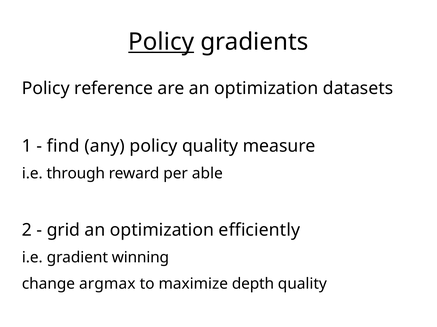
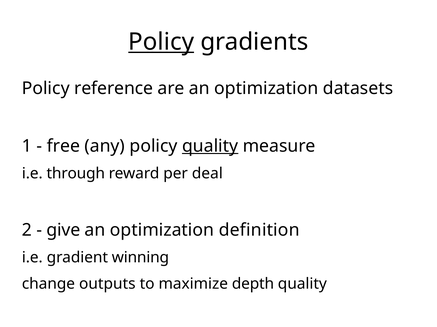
find: find -> free (63, 146)
quality underline: none -> present (210, 146)
able: able -> deal (207, 174)
grid: grid -> give (63, 231)
efficiently: efficiently -> definition (259, 231)
argmax: argmax -> outputs (107, 284)
